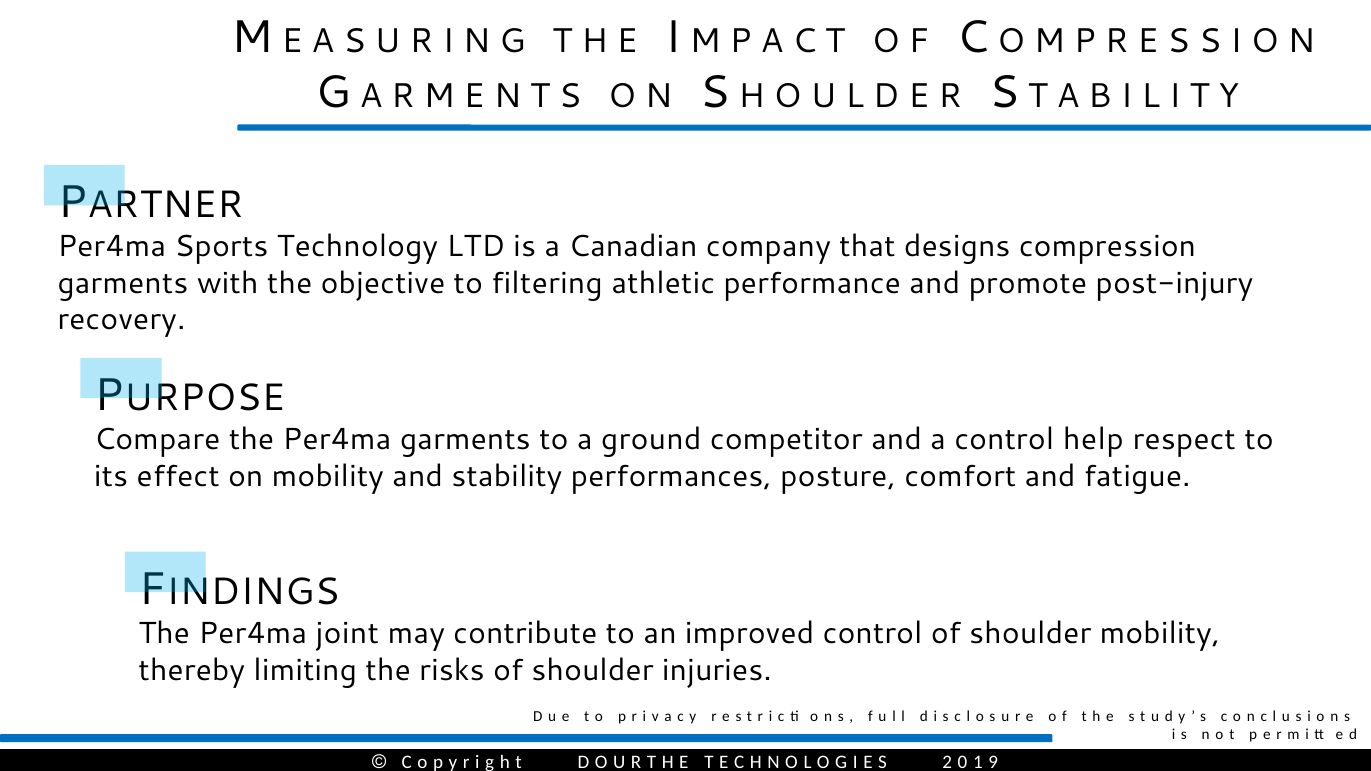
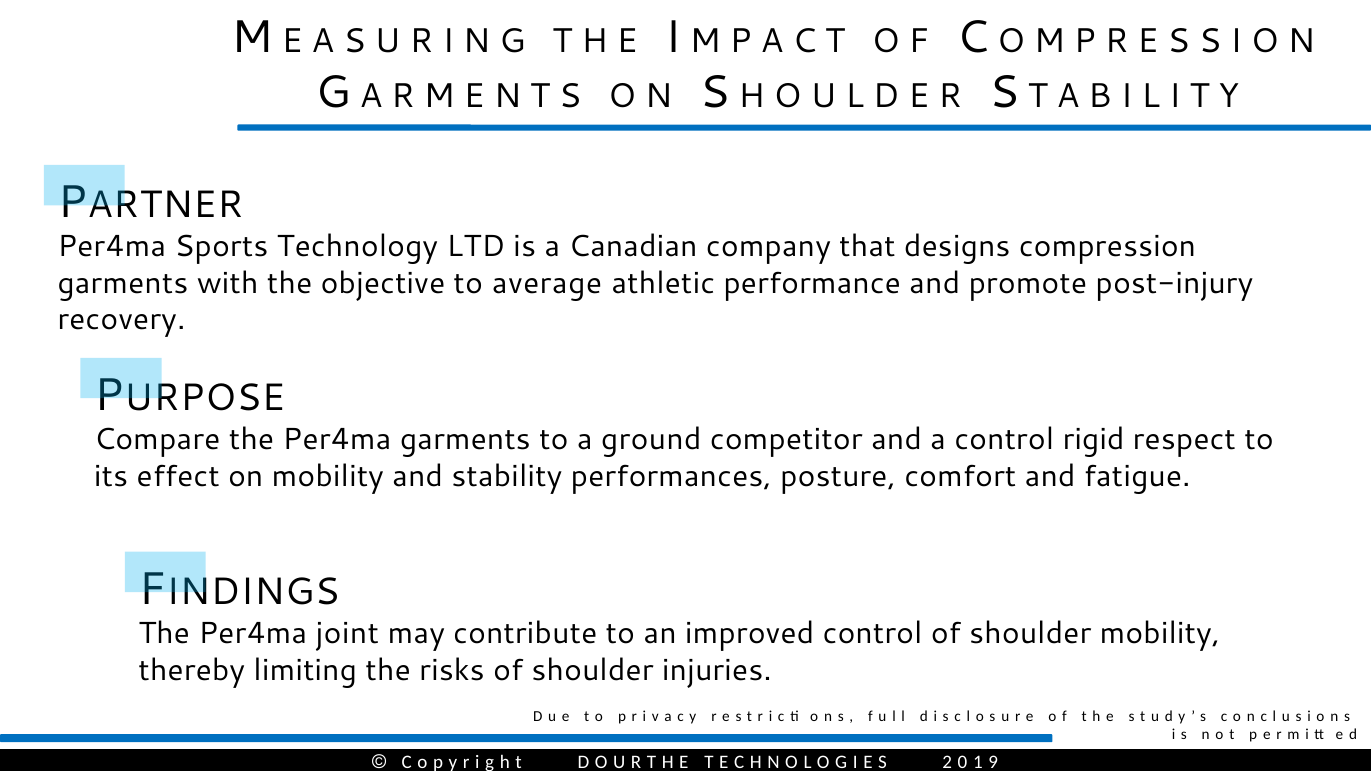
filtering: filtering -> average (547, 283)
help: help -> rigid (1094, 440)
